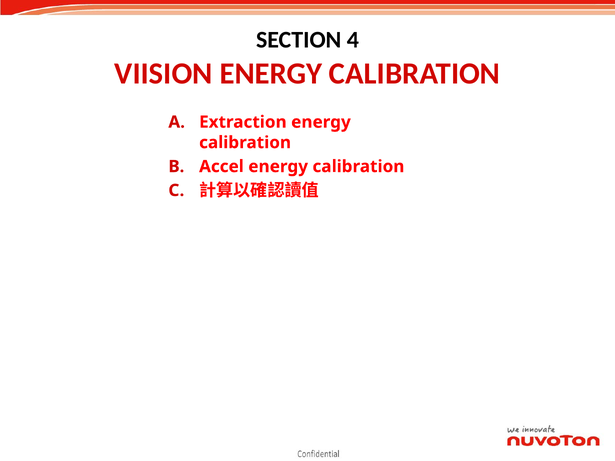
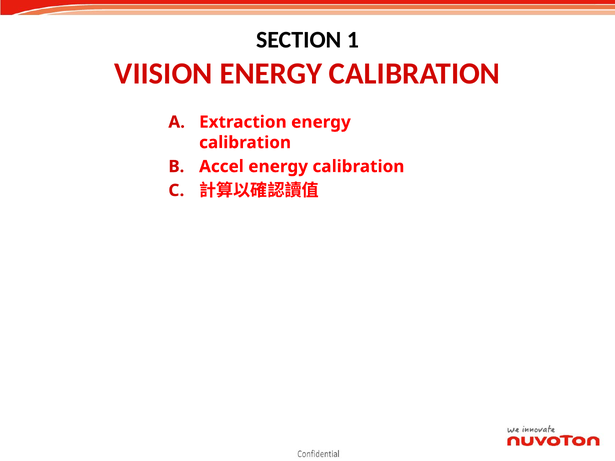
4: 4 -> 1 (353, 40)
